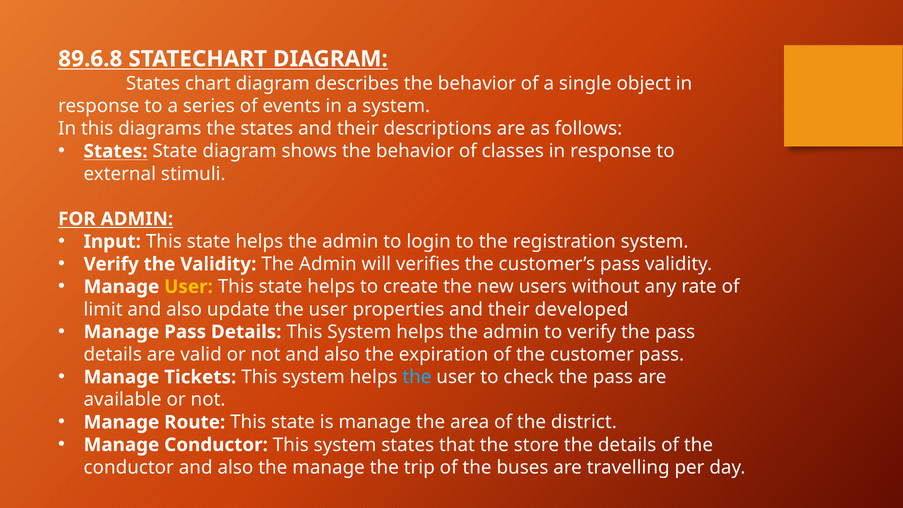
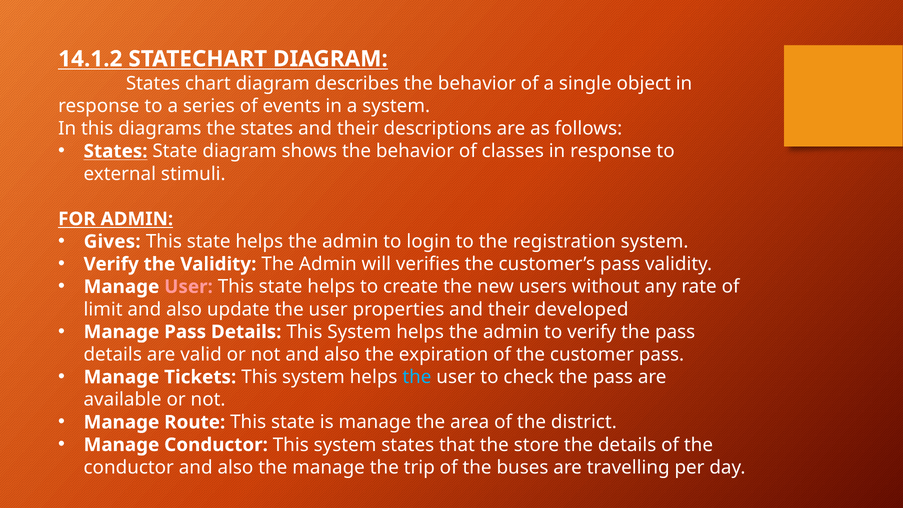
89.6.8: 89.6.8 -> 14.1.2 (90, 59)
Input: Input -> Gives (112, 242)
User colour: yellow -> pink (189, 287)
